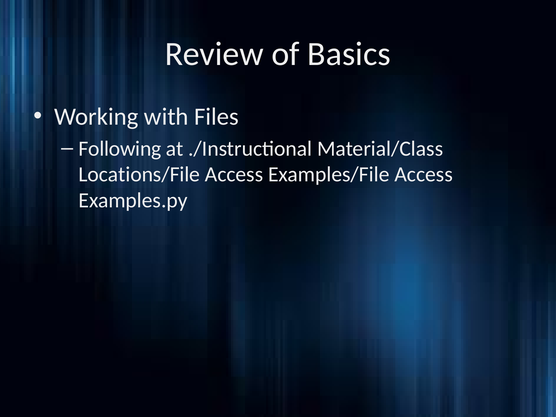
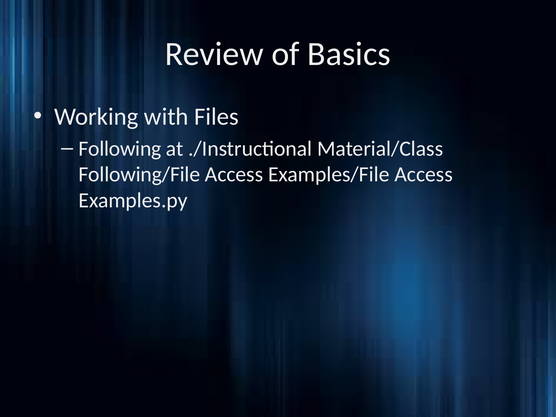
Locations/File: Locations/File -> Following/File (139, 175)
